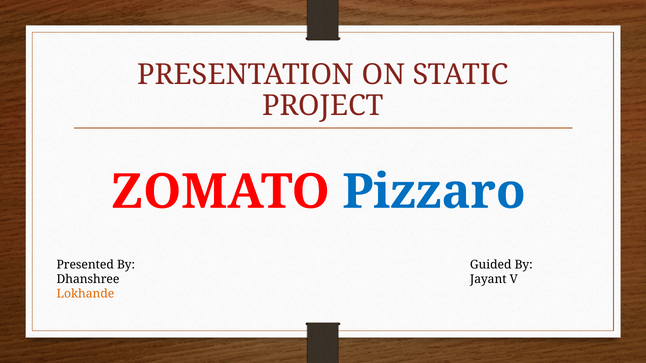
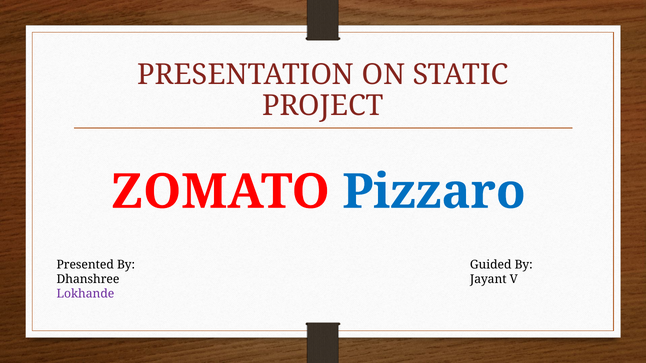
Lokhande colour: orange -> purple (85, 294)
